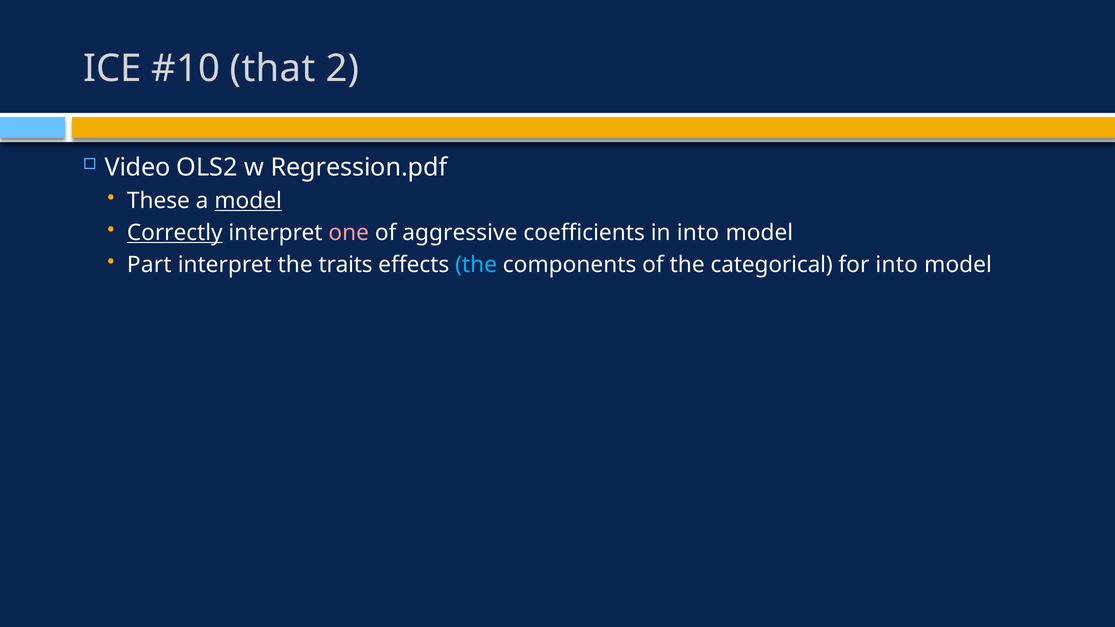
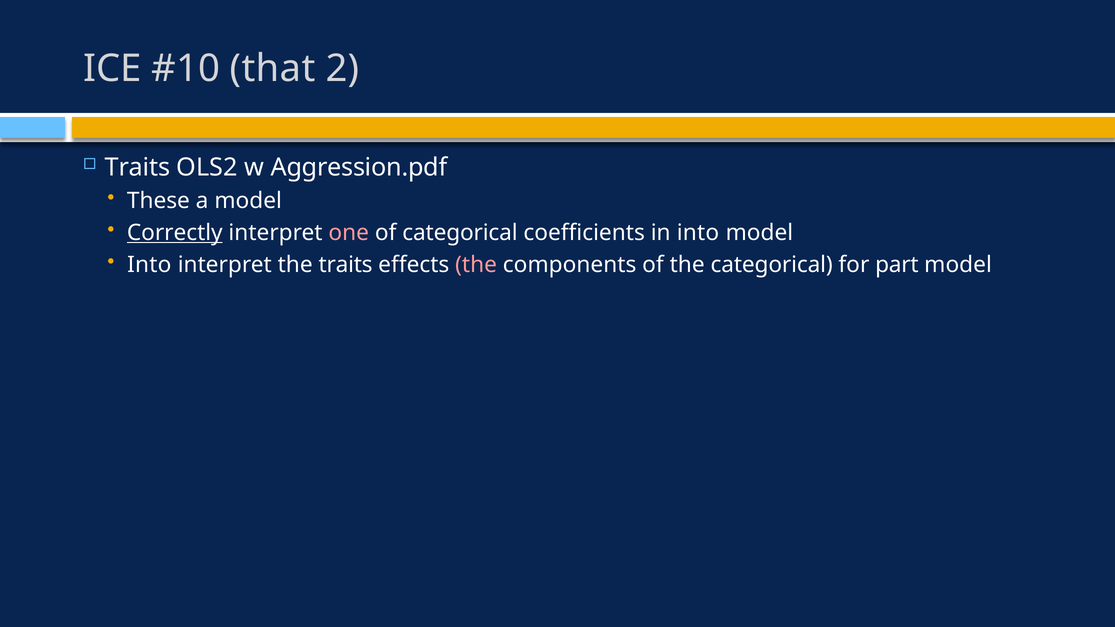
Video: Video -> Traits (138, 167)
Regression.pdf: Regression.pdf -> Aggression.pdf (359, 167)
model underline: present -> none (248, 201)
of aggressive: aggressive -> categorical (460, 233)
Part: Part -> Into (149, 265)
the colour: light blue -> pink (476, 265)
for into: into -> part (897, 265)
